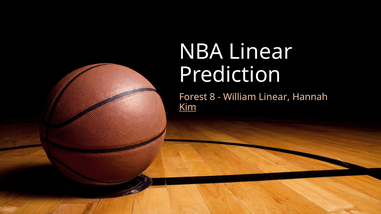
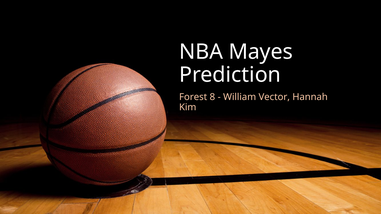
NBA Linear: Linear -> Mayes (261, 52)
William Linear: Linear -> Vector (274, 97)
Kim underline: present -> none (188, 107)
